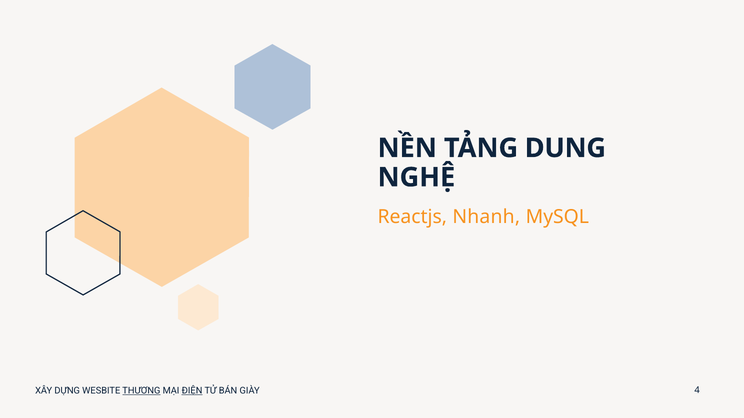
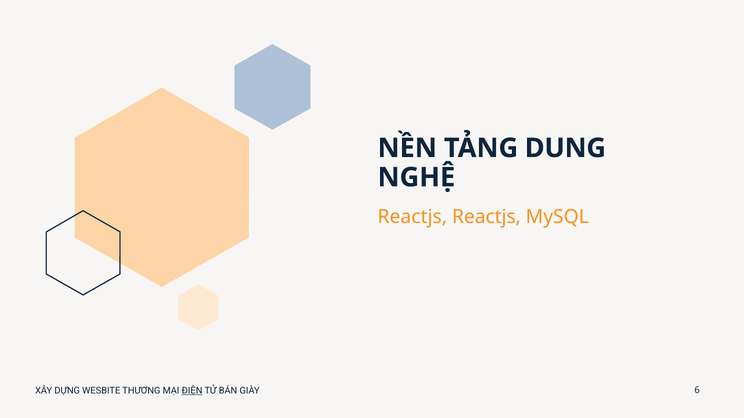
Reactjs Nhanh: Nhanh -> Reactjs (486, 217)
THƯƠNG underline: present -> none (141, 391)
4: 4 -> 6 (697, 390)
